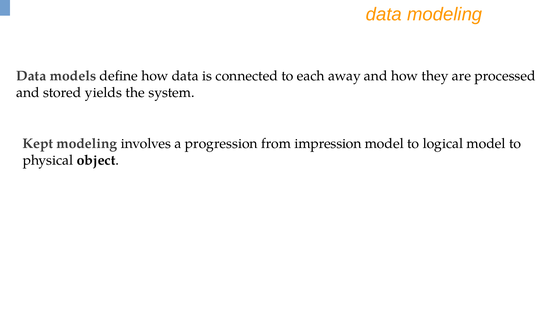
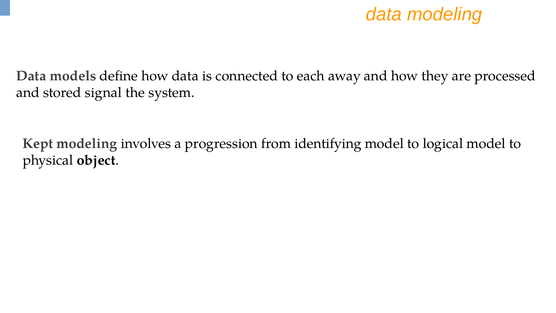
yields: yields -> signal (103, 92)
impression: impression -> identifying (328, 143)
